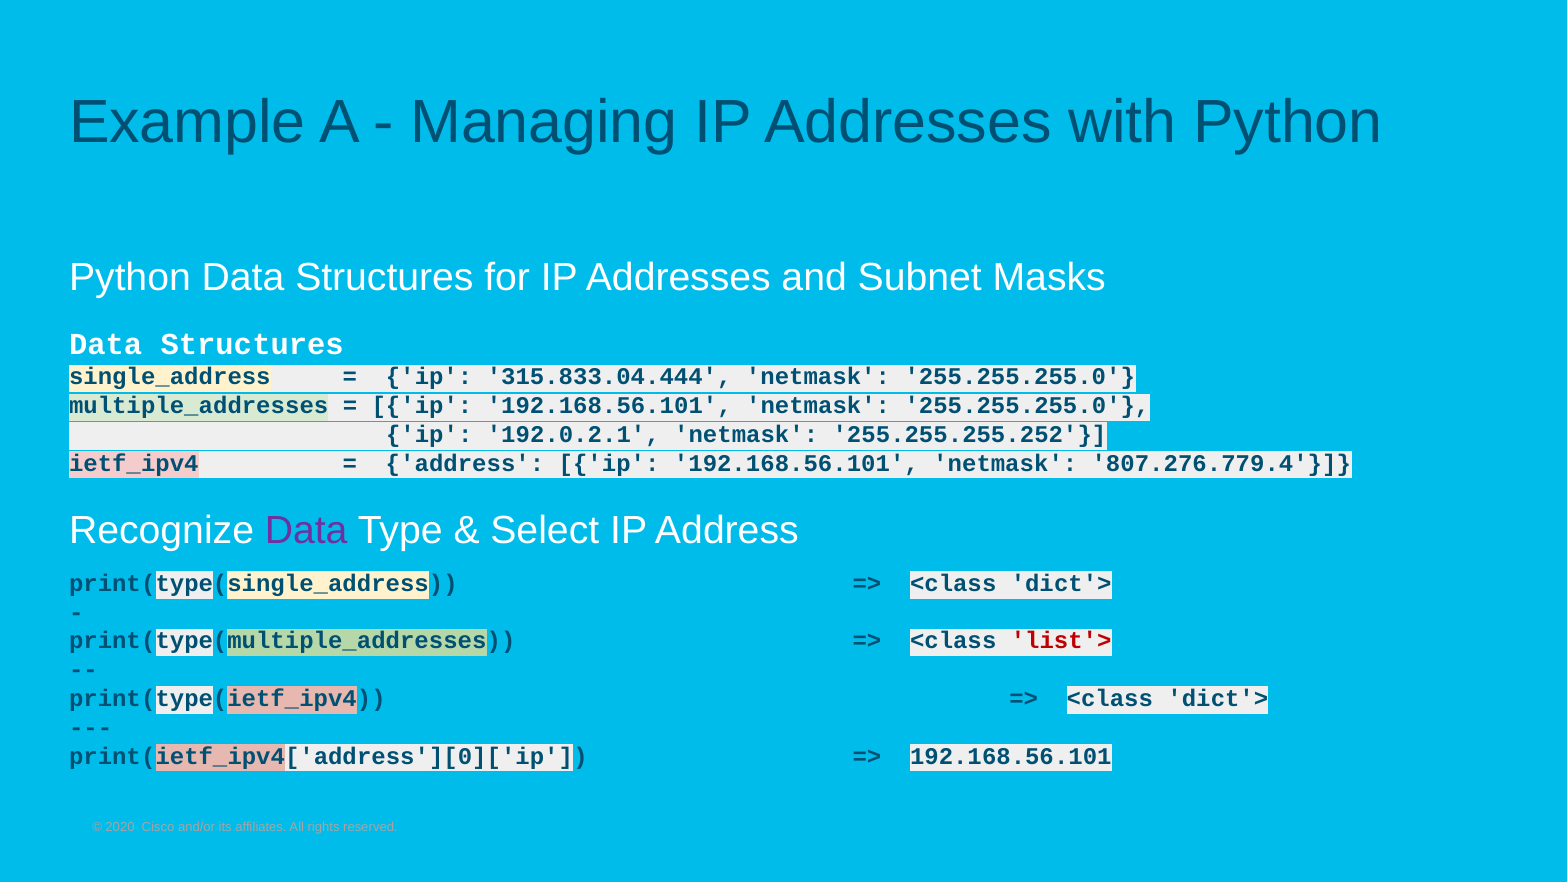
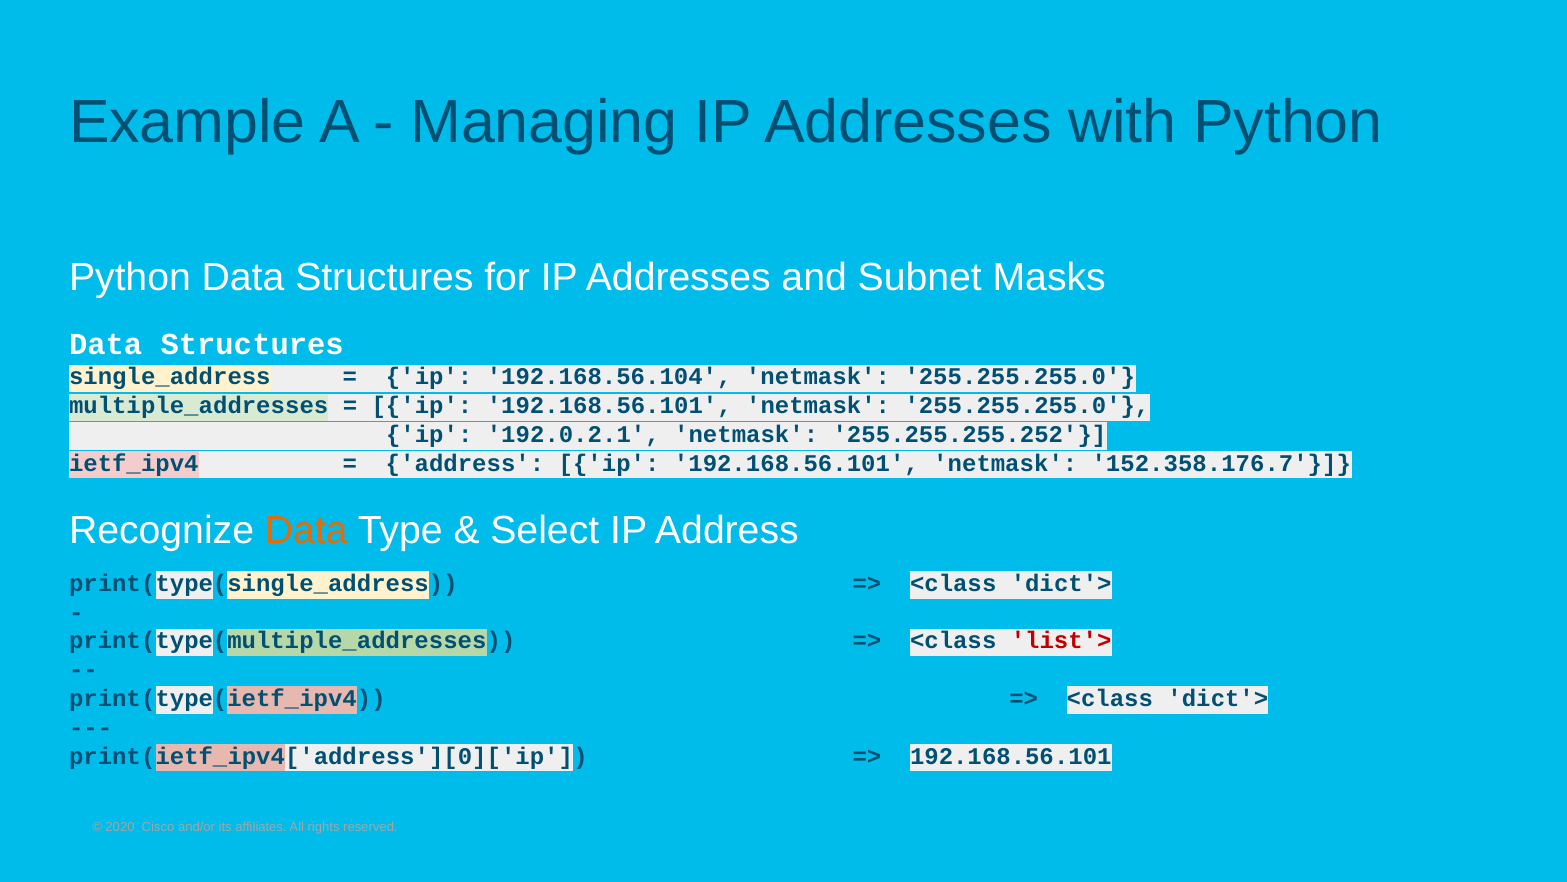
315.833.04.444: 315.833.04.444 -> 192.168.56.104 (609, 377)
807.276.779.4: 807.276.779.4 -> 152.358.176.7 (1221, 463)
Data colour: purple -> orange (306, 531)
